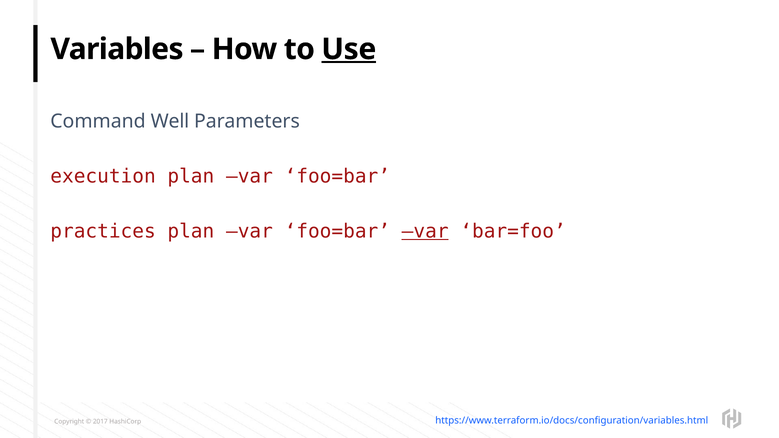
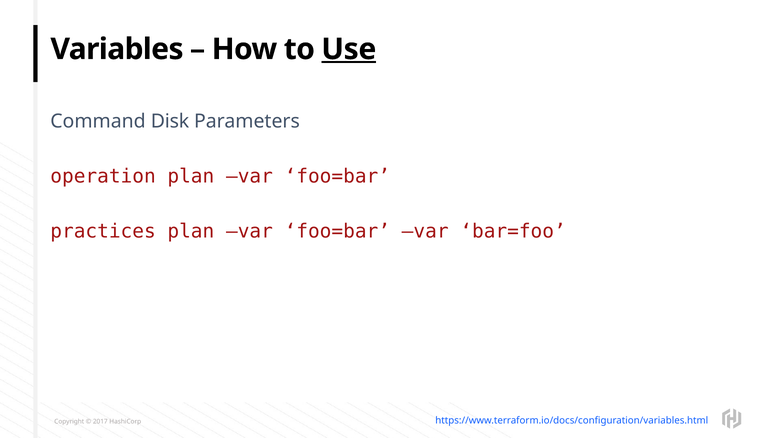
Well: Well -> Disk (170, 121)
execution: execution -> operation (103, 176)
var underline: present -> none (425, 231)
